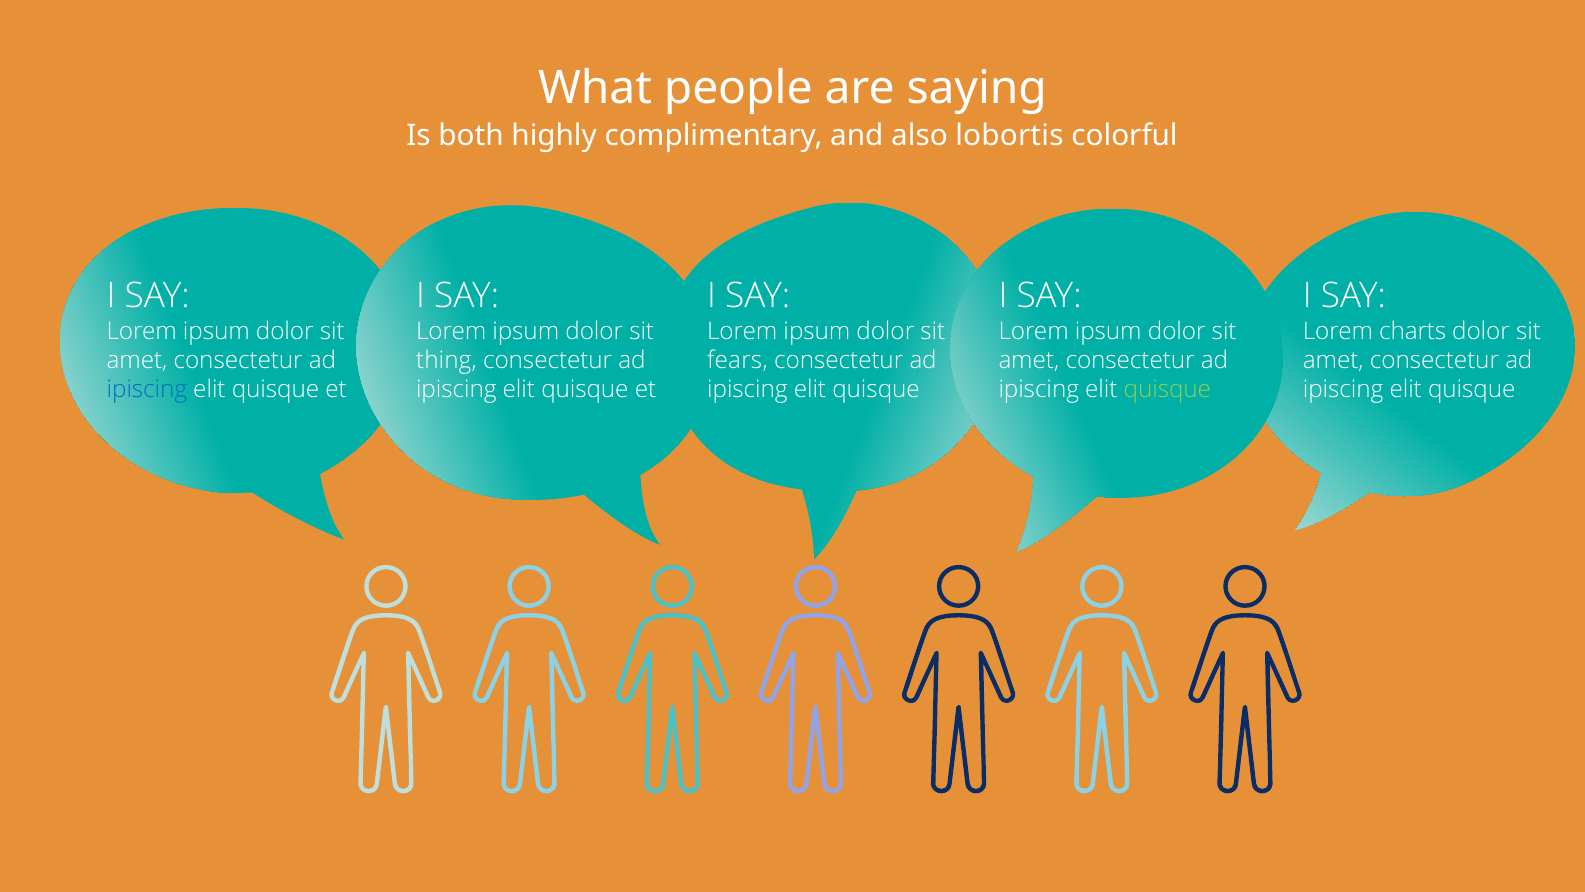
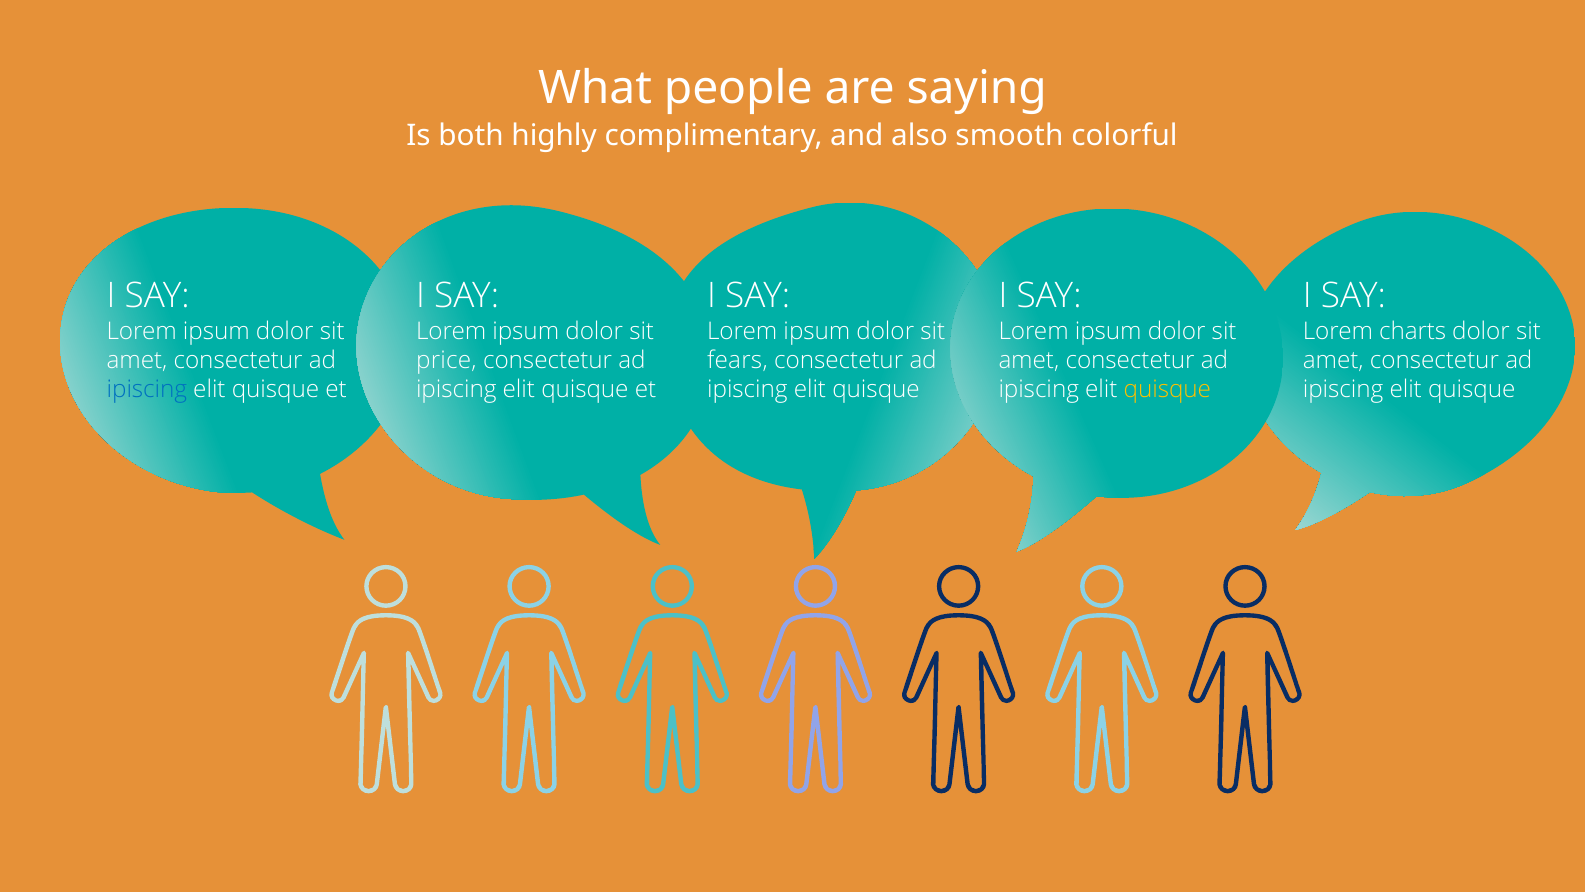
lobortis: lobortis -> smooth (1009, 136)
thing: thing -> price (446, 360)
quisque colour: light green -> yellow (1167, 389)
